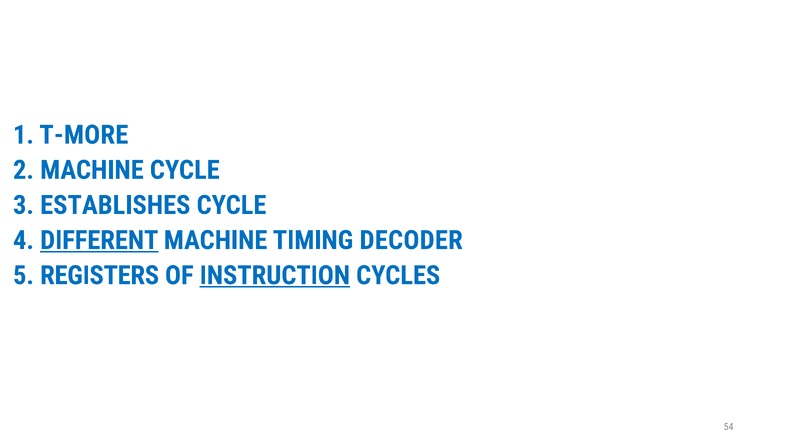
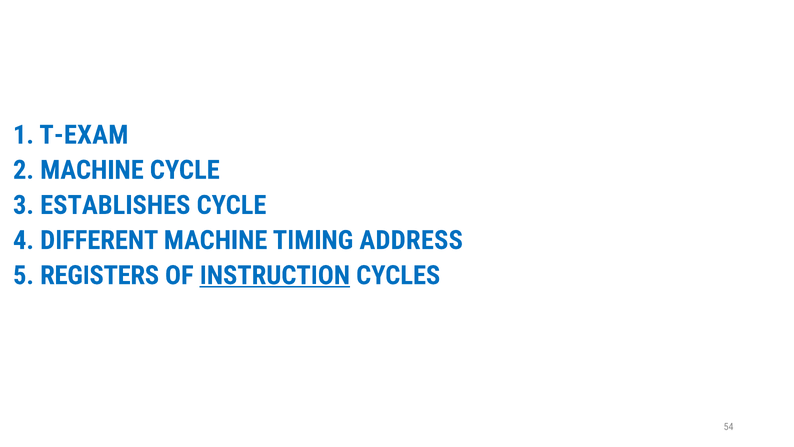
T-MORE: T-MORE -> T-EXAM (84, 135)
DIFFERENT underline: present -> none (99, 240)
DECODER: DECODER -> ADDRESS (411, 240)
